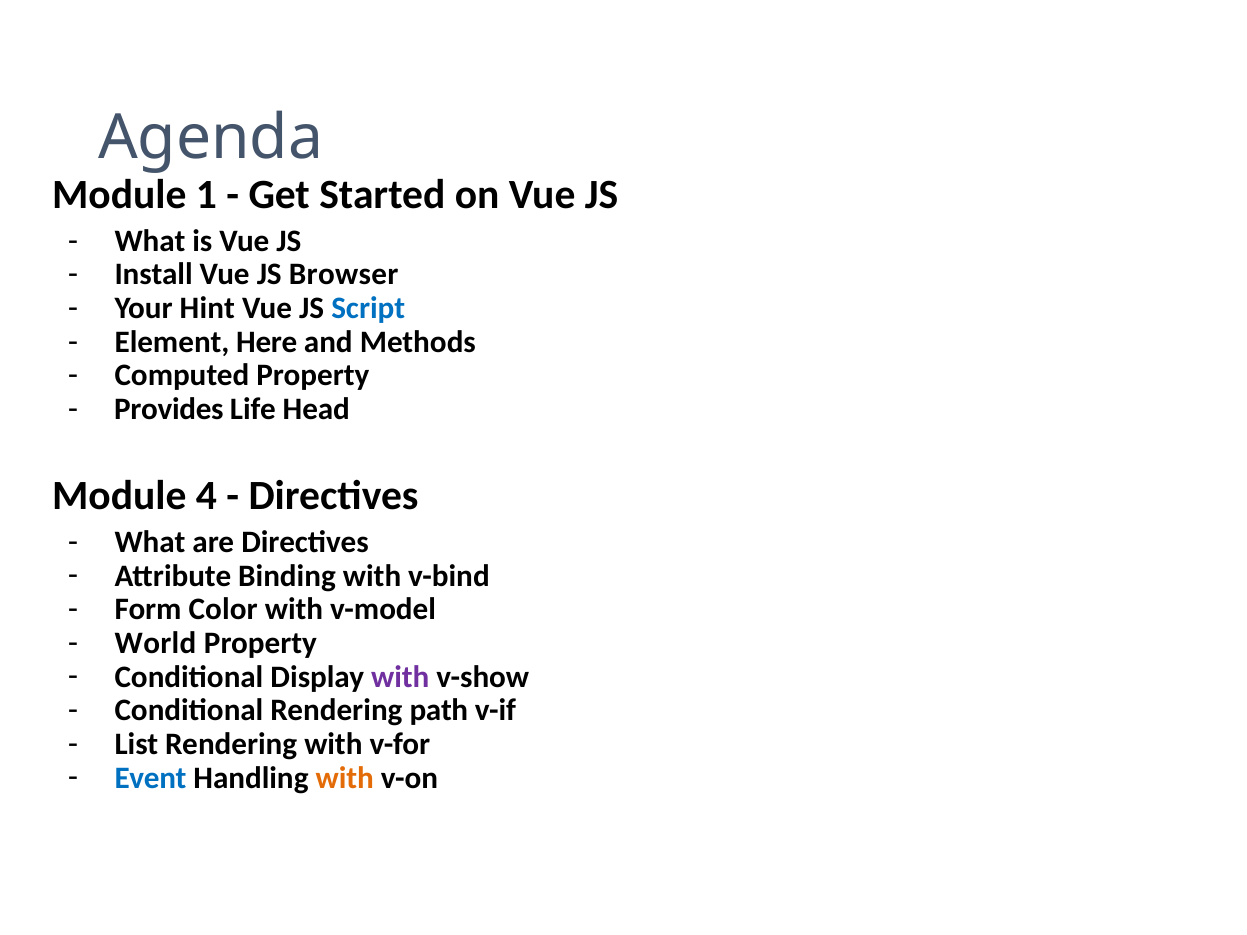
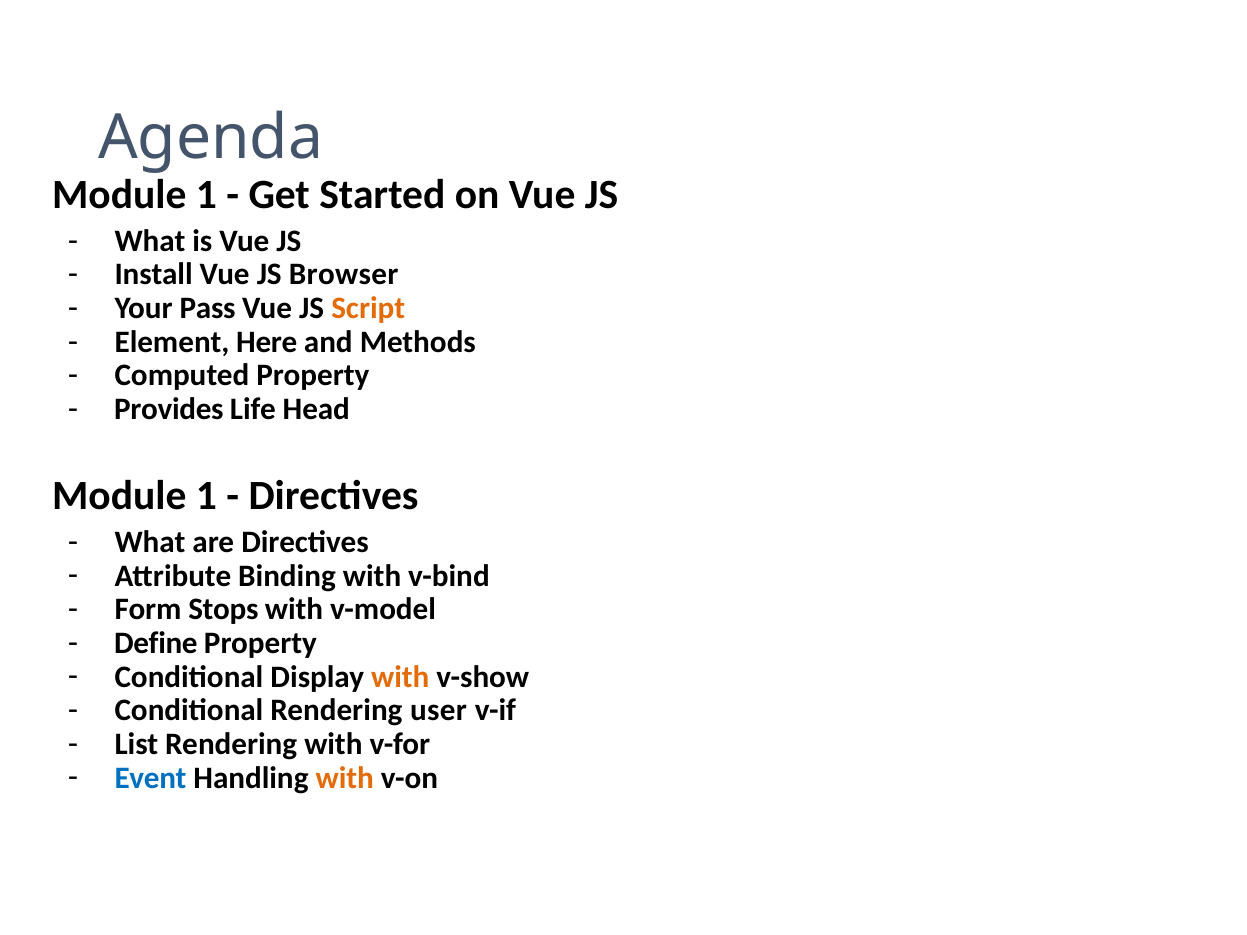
Hint: Hint -> Pass (208, 308)
Script colour: blue -> orange (368, 308)
4: 4 -> 1 (206, 496)
Color: Color -> Stops (223, 610)
World: World -> Define (156, 643)
with colour: purple -> orange (400, 677)
path: path -> user (439, 711)
